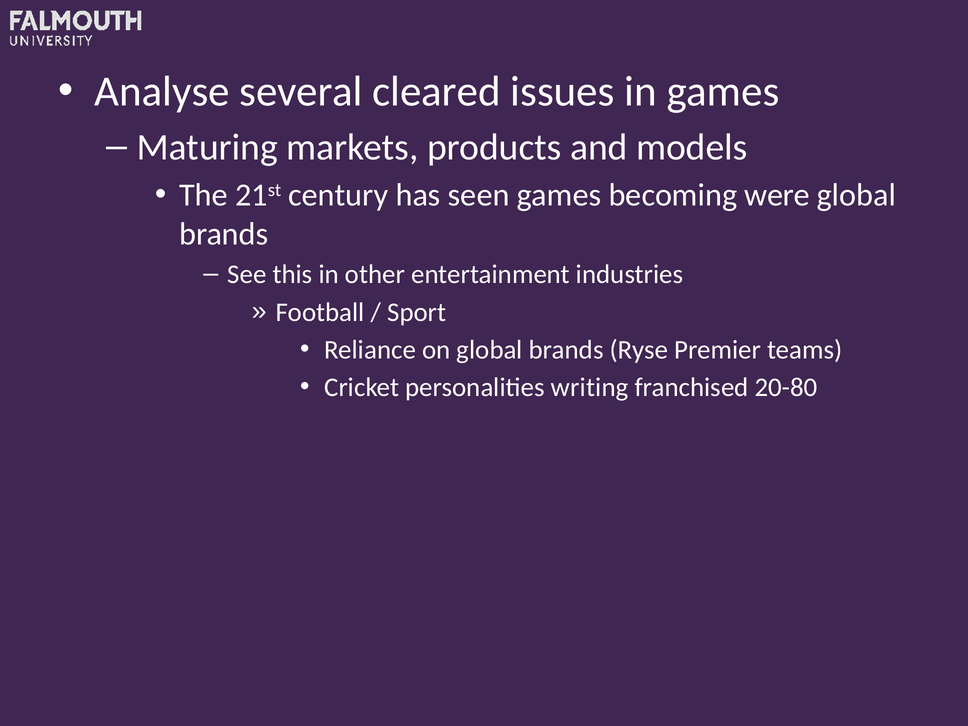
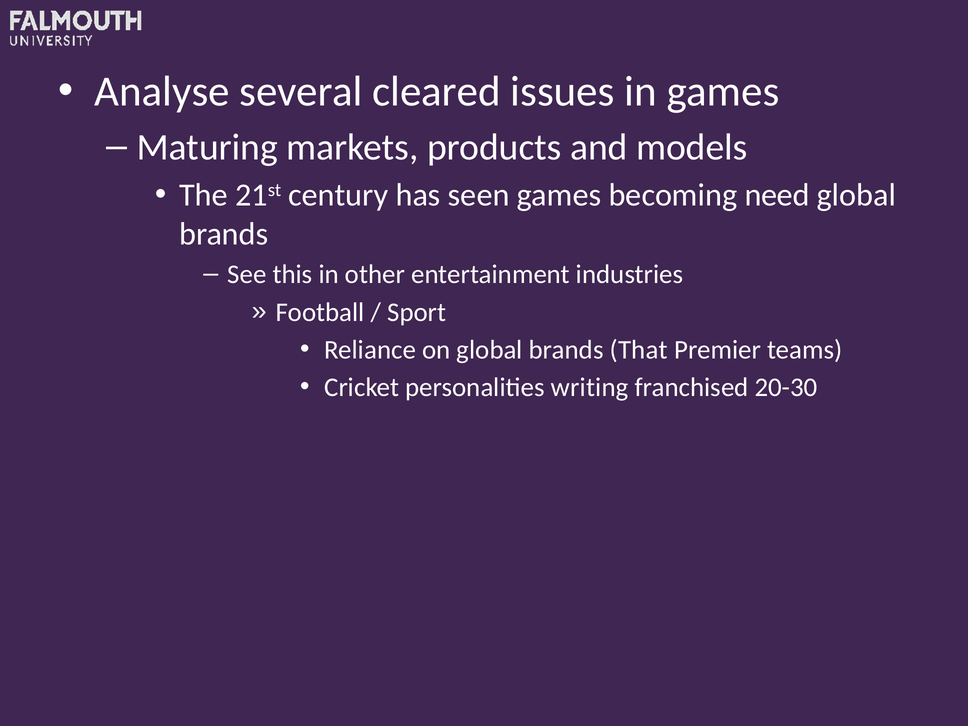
were: were -> need (777, 195)
Ryse: Ryse -> That (639, 350)
20-80: 20-80 -> 20-30 (786, 388)
